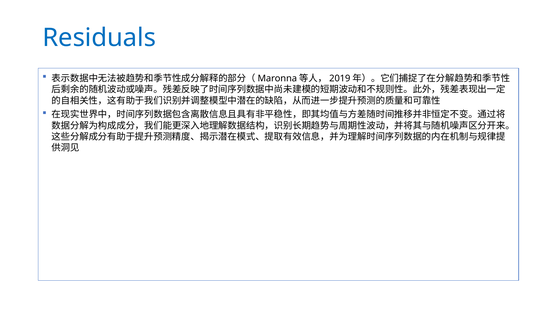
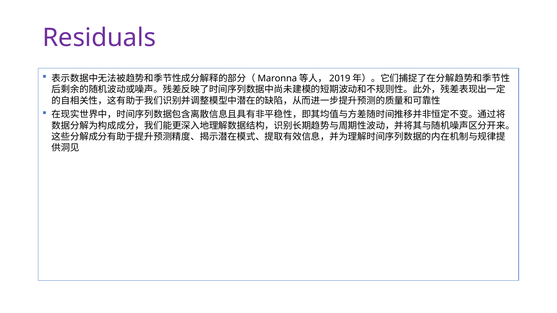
Residuals colour: blue -> purple (99, 38)
